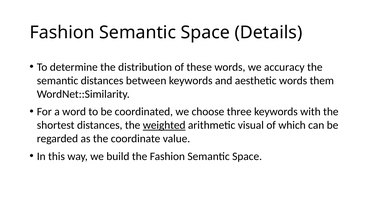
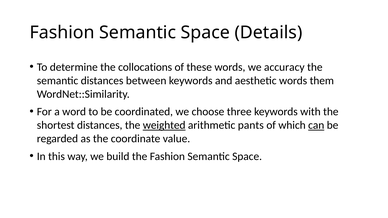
distribution: distribution -> collocations (145, 67)
visual: visual -> pants (251, 125)
can underline: none -> present (316, 125)
